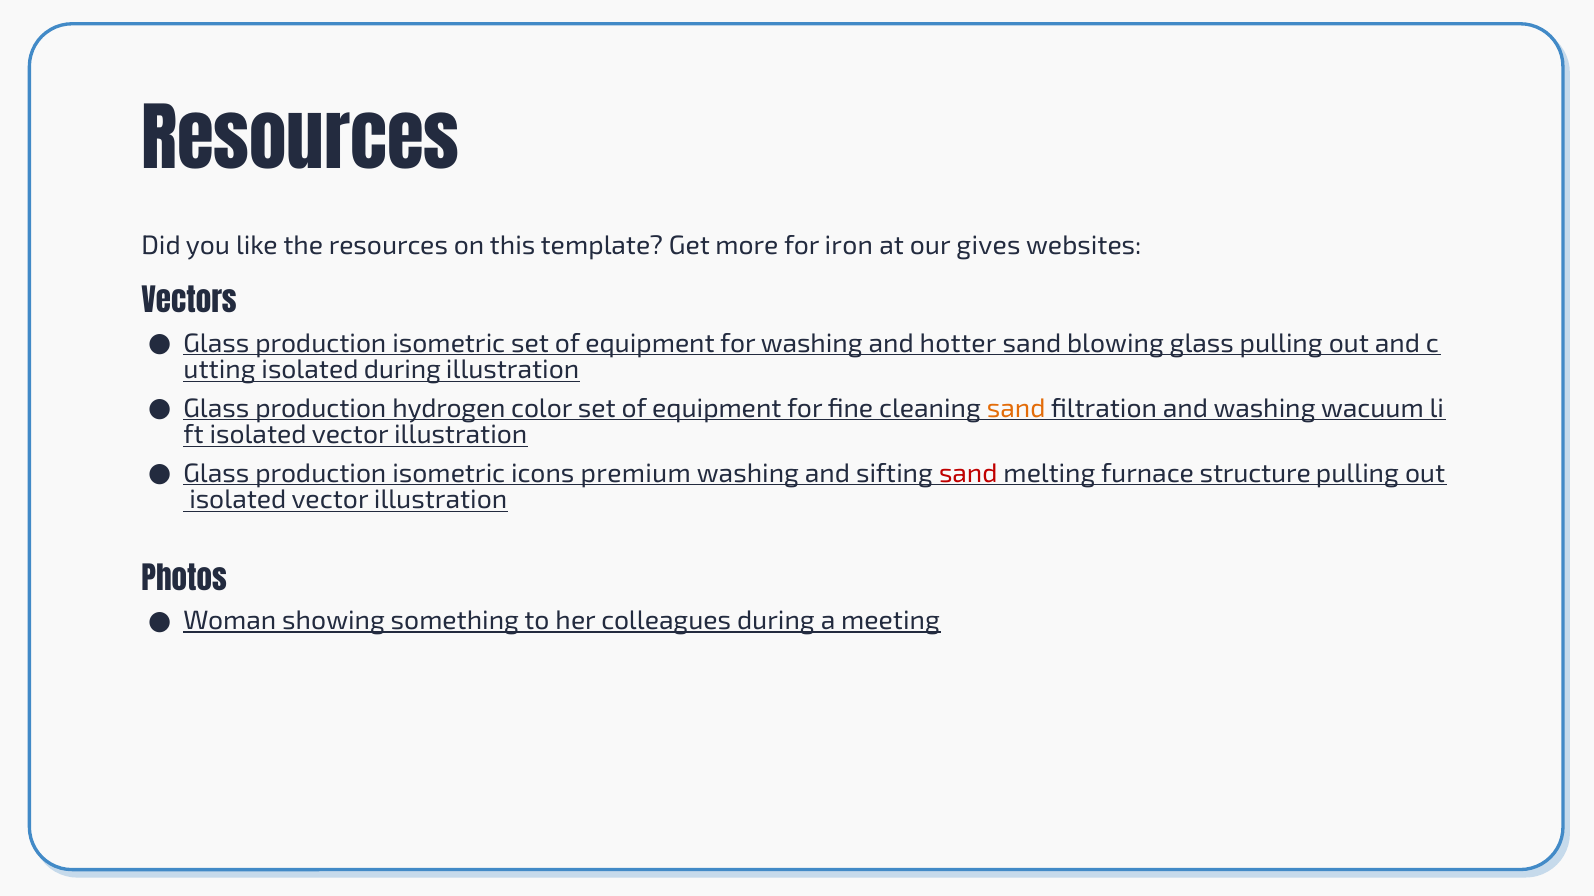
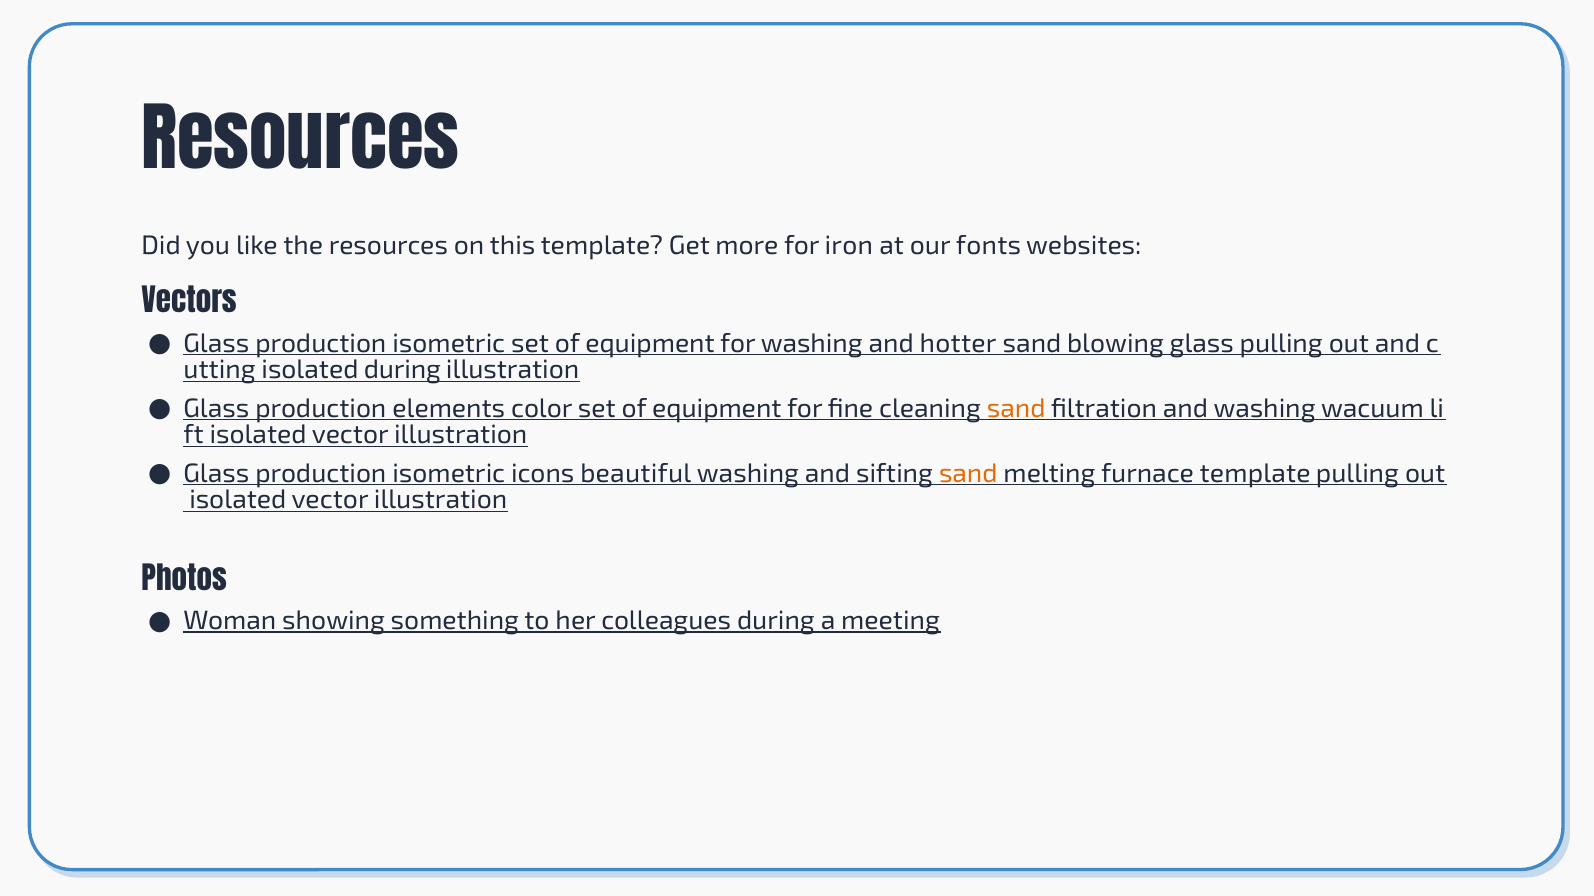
gives: gives -> fonts (989, 246)
hydrogen: hydrogen -> elements (449, 409)
premium: premium -> beautiful (636, 474)
sand colour: red -> orange (968, 474)
furnace structure: structure -> template (1255, 474)
